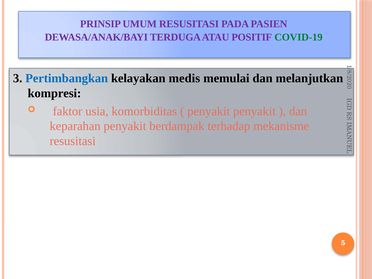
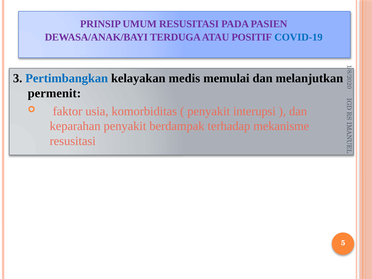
COVID-19 colour: green -> blue (298, 37)
kompresi: kompresi -> permenit (54, 93)
penyakit penyakit: penyakit -> interupsi (254, 111)
